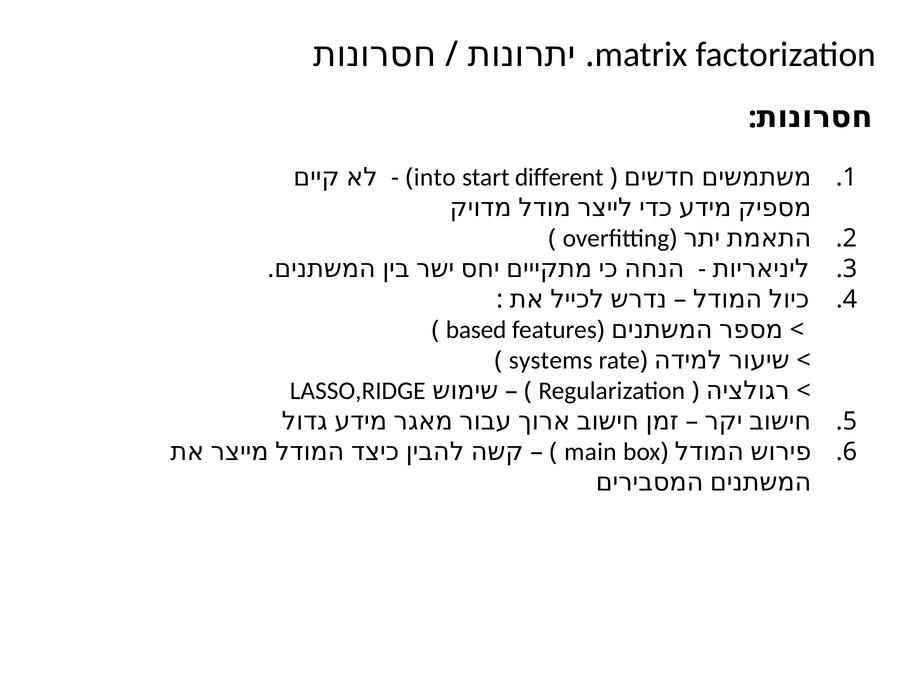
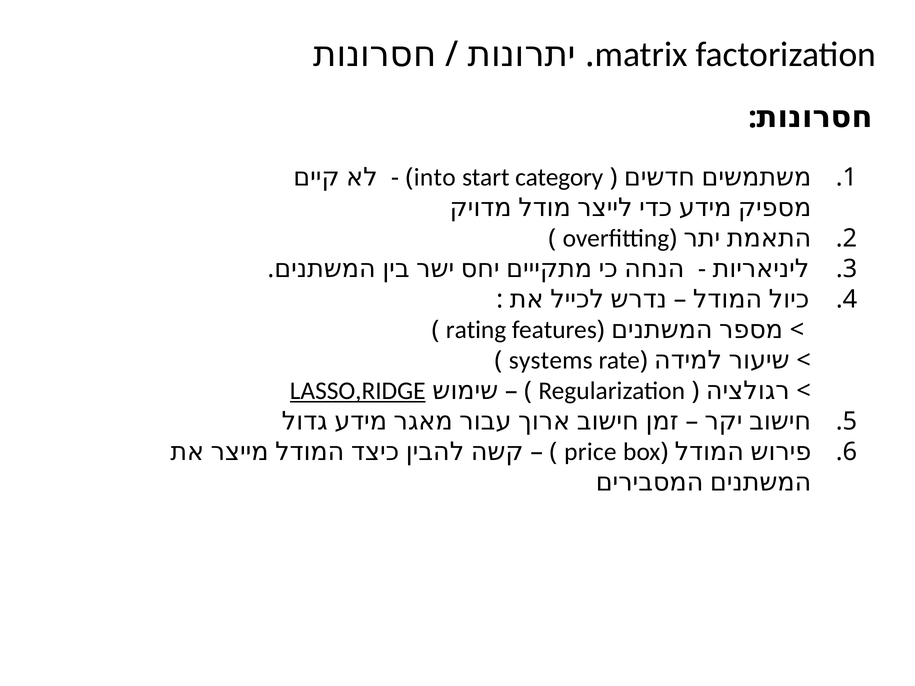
different: different -> category (559, 177)
based: based -> rating (476, 330)
LASSO,RIDGE underline: none -> present (358, 391)
main: main -> price (590, 452)
